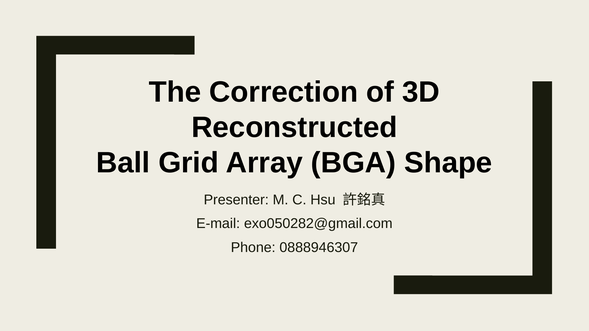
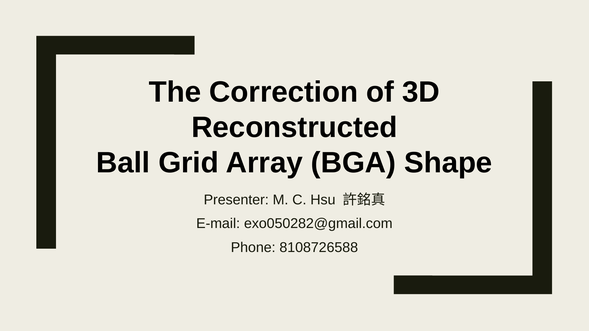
0888946307: 0888946307 -> 8108726588 (319, 248)
